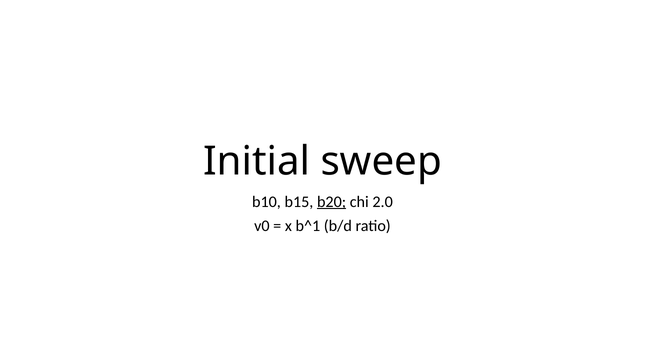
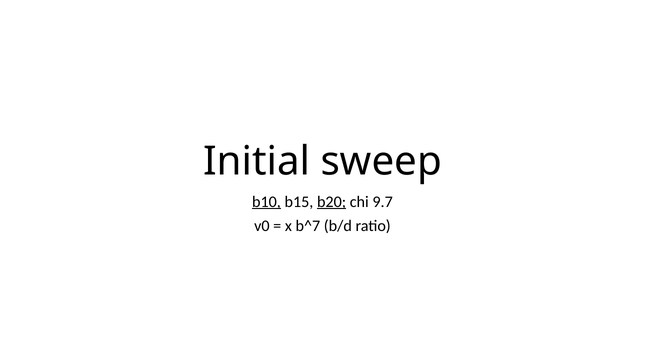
b10 underline: none -> present (266, 202)
2.0: 2.0 -> 9.7 (383, 202)
b^1: b^1 -> b^7 (308, 226)
